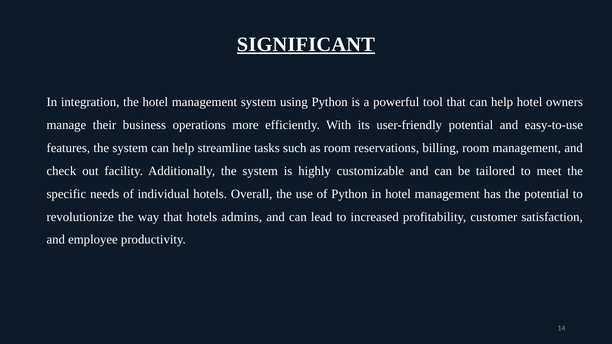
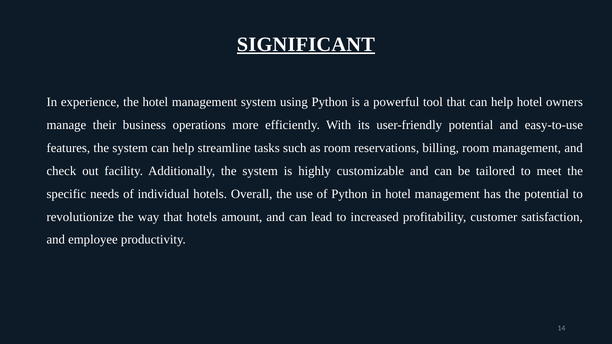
integration: integration -> experience (90, 102)
admins: admins -> amount (242, 217)
